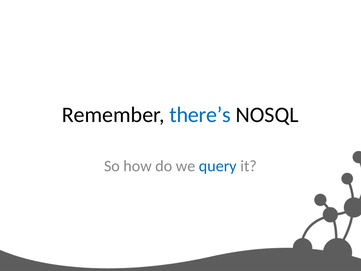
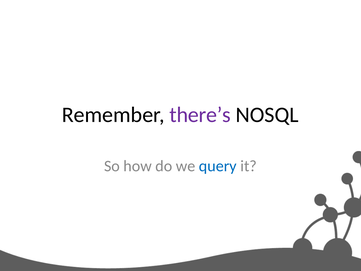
there’s colour: blue -> purple (200, 115)
